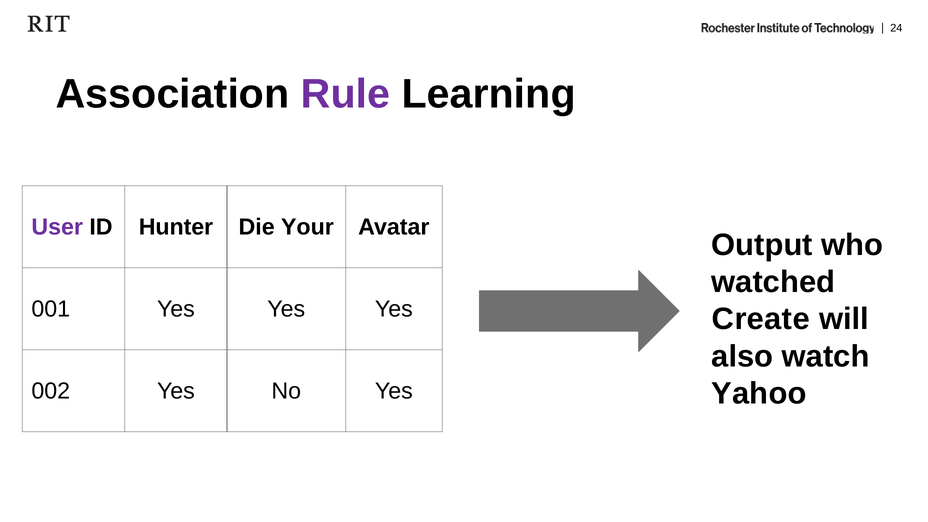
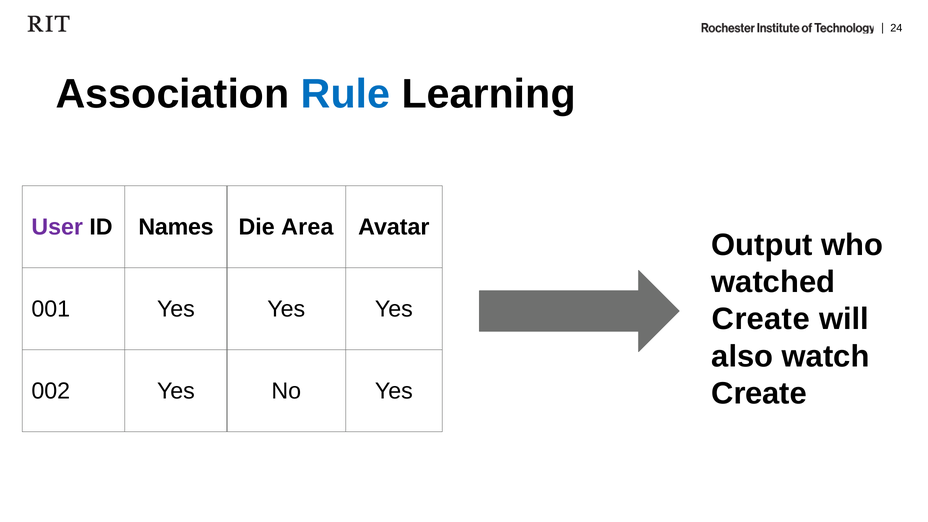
Rule colour: purple -> blue (346, 94)
Hunter: Hunter -> Names (176, 227)
Your: Your -> Area (307, 227)
Yahoo: Yahoo -> Create (759, 393)
